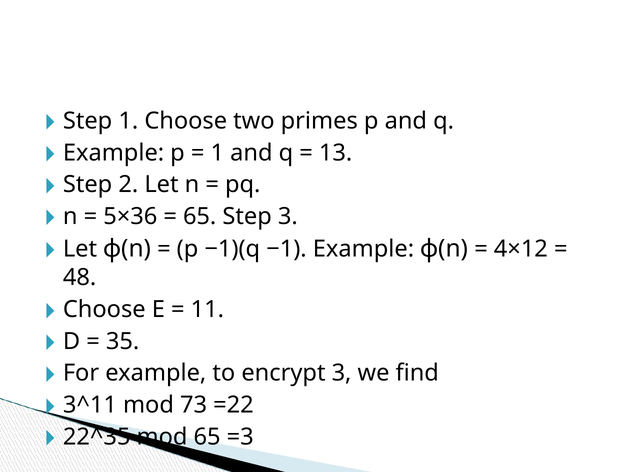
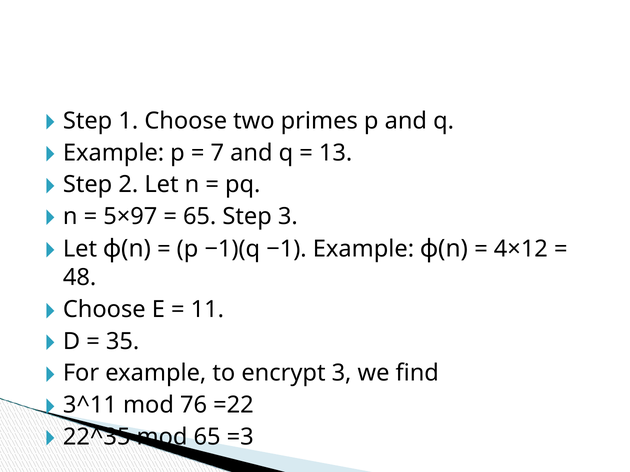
1: 1 -> 7 (217, 153)
5×36: 5×36 -> 5×97 (130, 217)
73: 73 -> 76 (194, 405)
